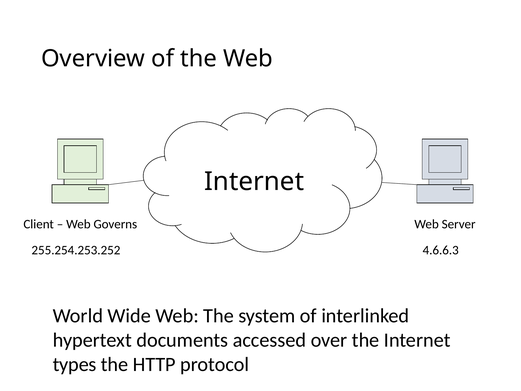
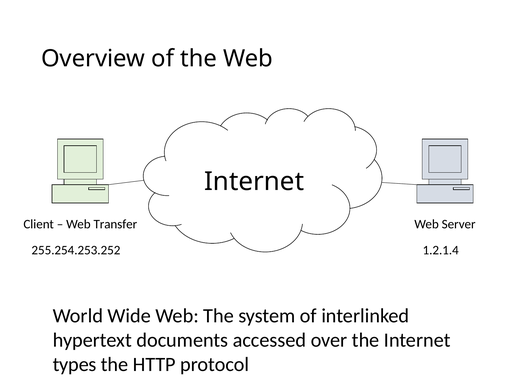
Governs: Governs -> Transfer (115, 224)
4.6.6.3: 4.6.6.3 -> 1.2.1.4 (441, 250)
